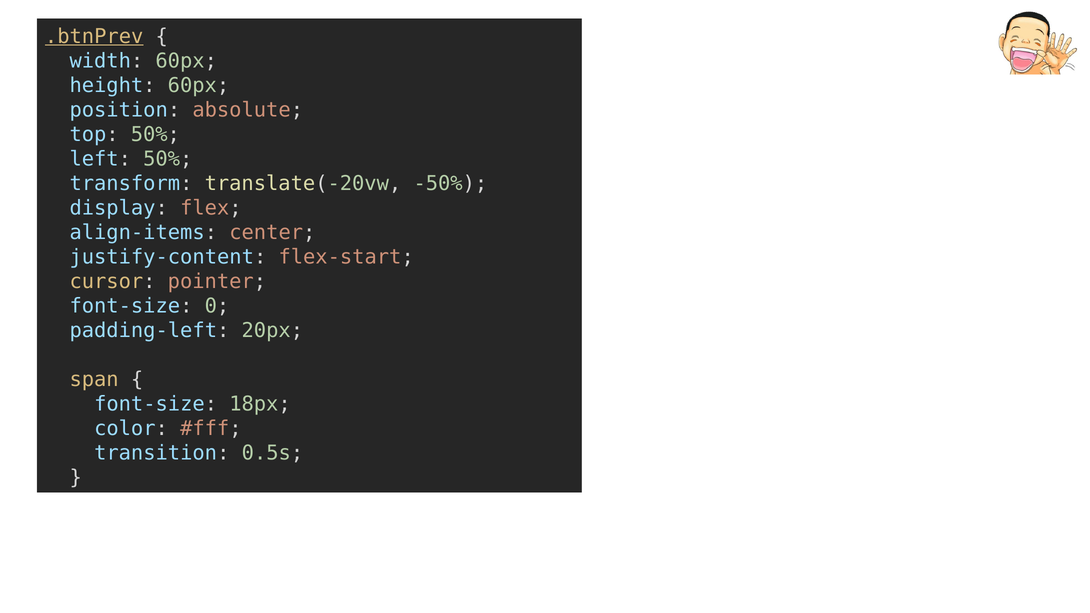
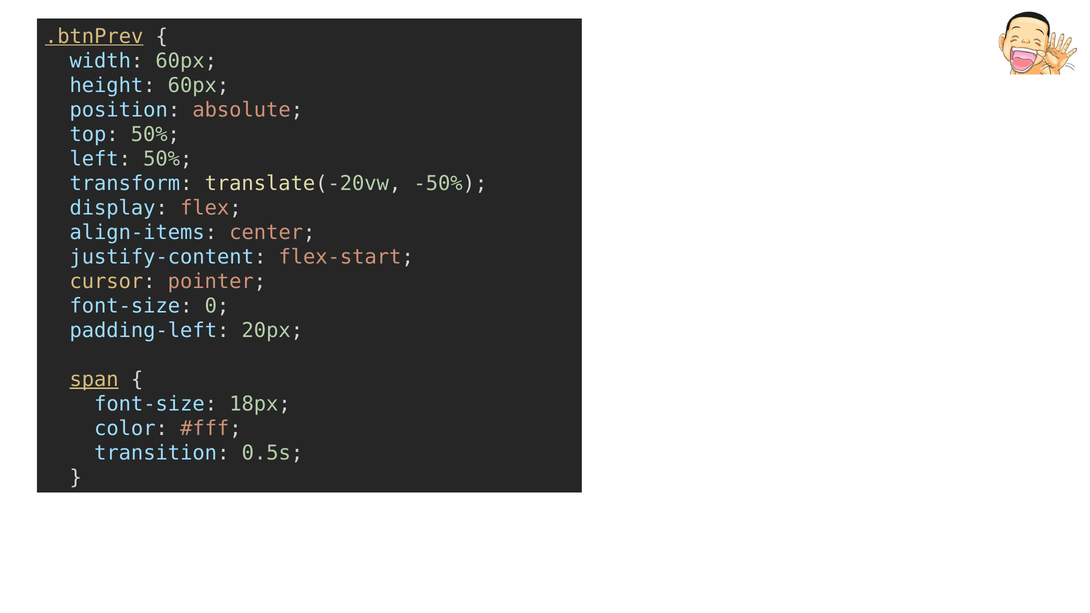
span underline: none -> present (94, 380)
